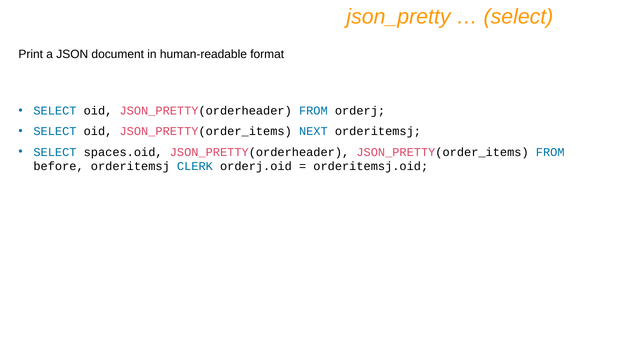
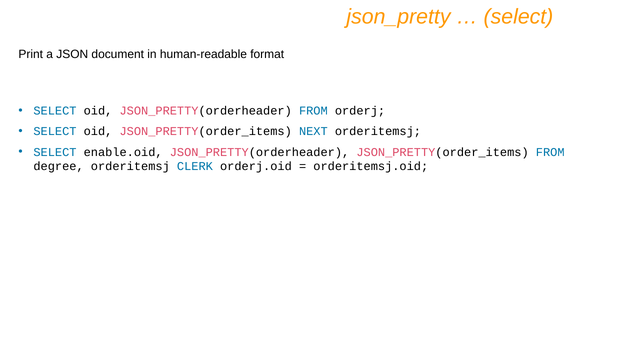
spaces.oid: spaces.oid -> enable.oid (123, 152)
before: before -> degree (59, 166)
